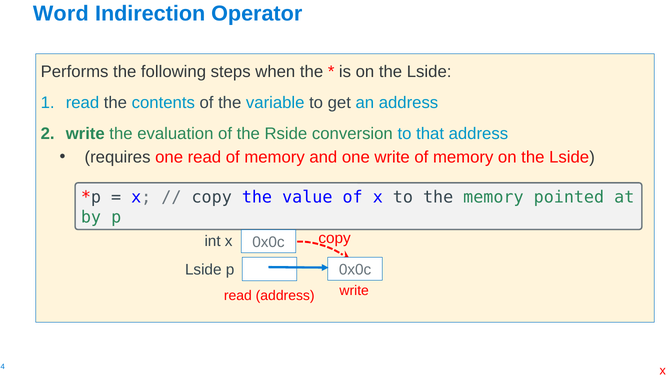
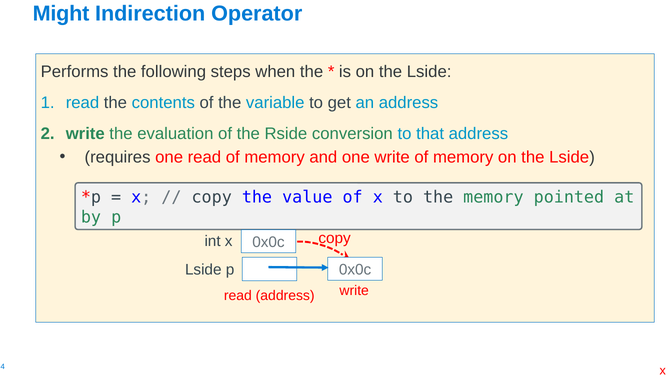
Word: Word -> Might (61, 14)
